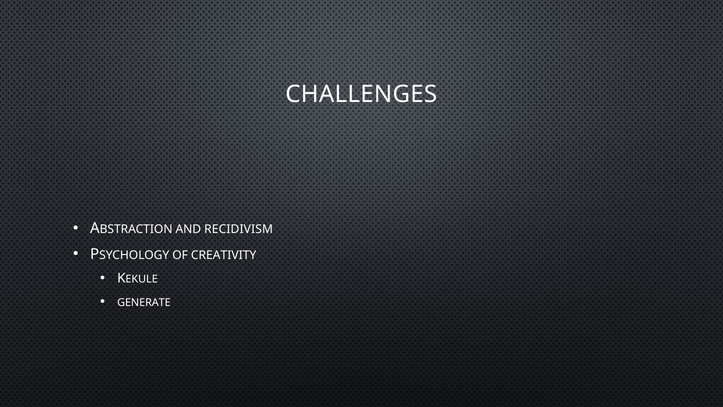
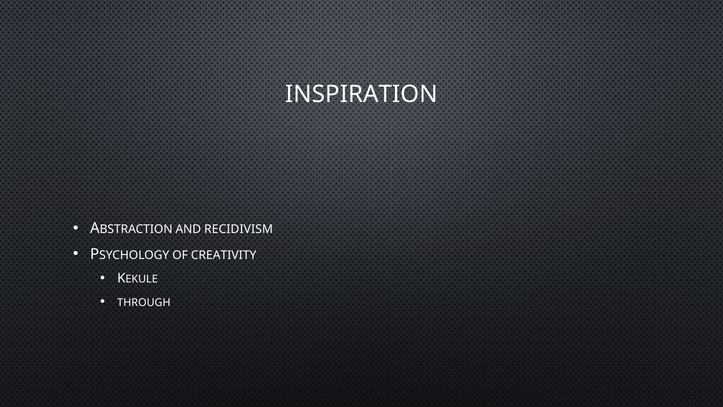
CHALLENGES: CHALLENGES -> INSPIRATION (361, 94)
GENERATE: GENERATE -> THROUGH (144, 303)
